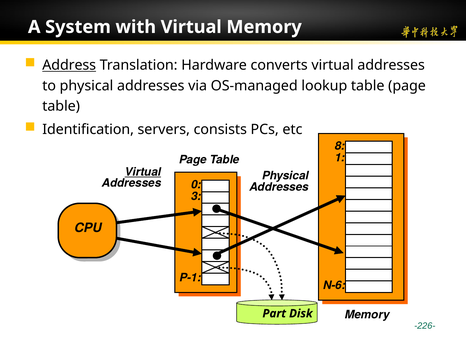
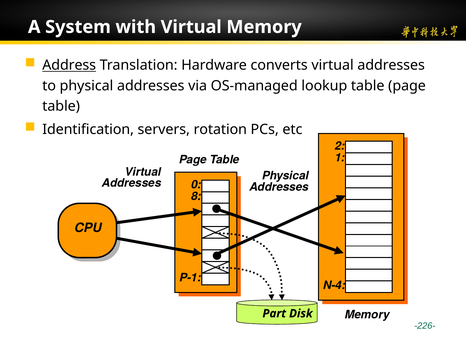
consists: consists -> rotation (220, 130)
8: 8 -> 2 (340, 146)
Virtual underline: present -> none (143, 172)
3: 3 -> 8 (196, 197)
N-6: N-6 -> N-4 (334, 286)
